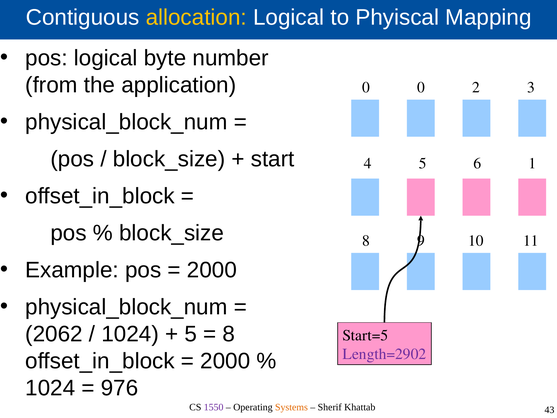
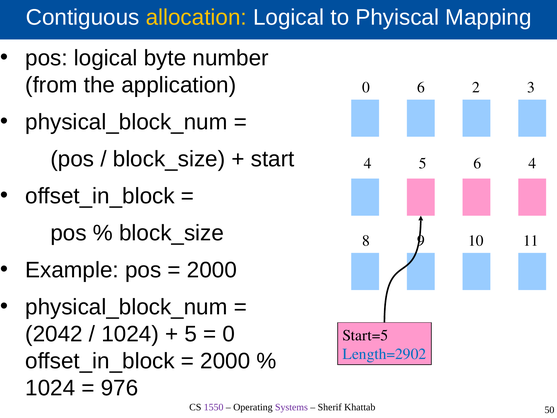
0 0: 0 -> 6 (421, 87)
6 1: 1 -> 4 (532, 163)
2062: 2062 -> 2042 (54, 334)
8: 8 -> 0 (229, 334)
Length=2902 colour: purple -> blue (384, 354)
Systems colour: orange -> purple (291, 407)
43: 43 -> 50 (549, 410)
